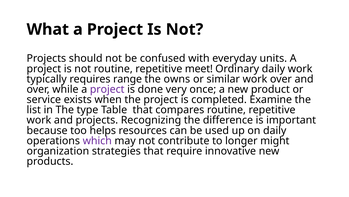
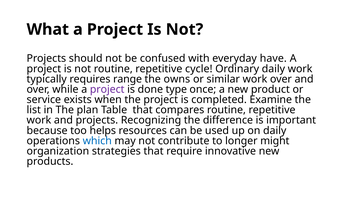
units: units -> have (273, 58)
meet: meet -> cycle (199, 69)
very: very -> type (176, 89)
type: type -> plan (87, 110)
which colour: purple -> blue (97, 140)
